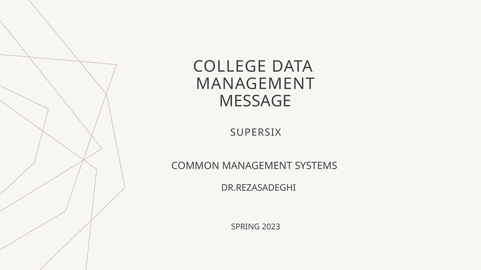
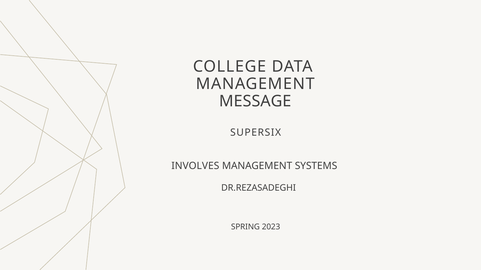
COMMON: COMMON -> INVOLVES (195, 166)
